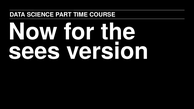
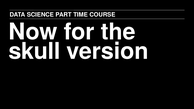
sees: sees -> skull (34, 51)
